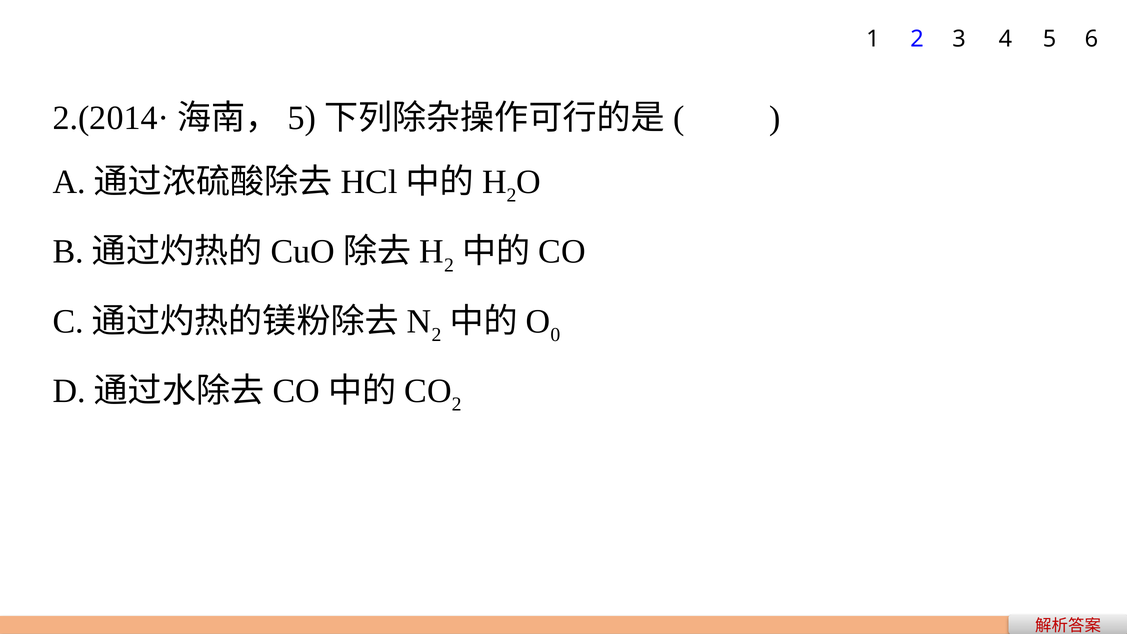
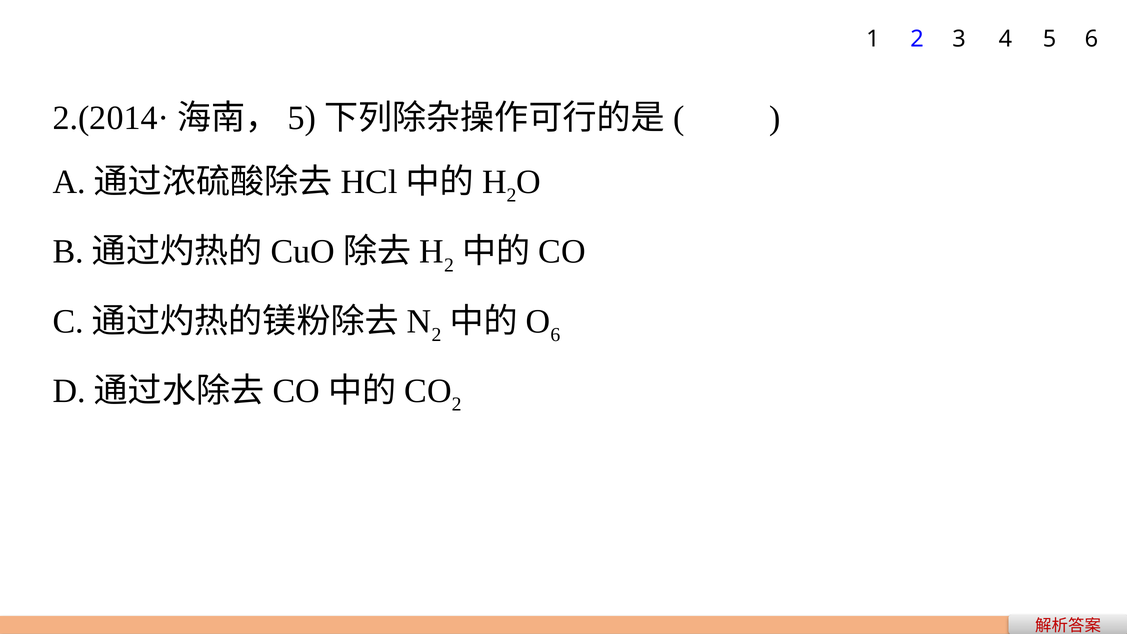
0: 0 -> 6 (555, 335)
